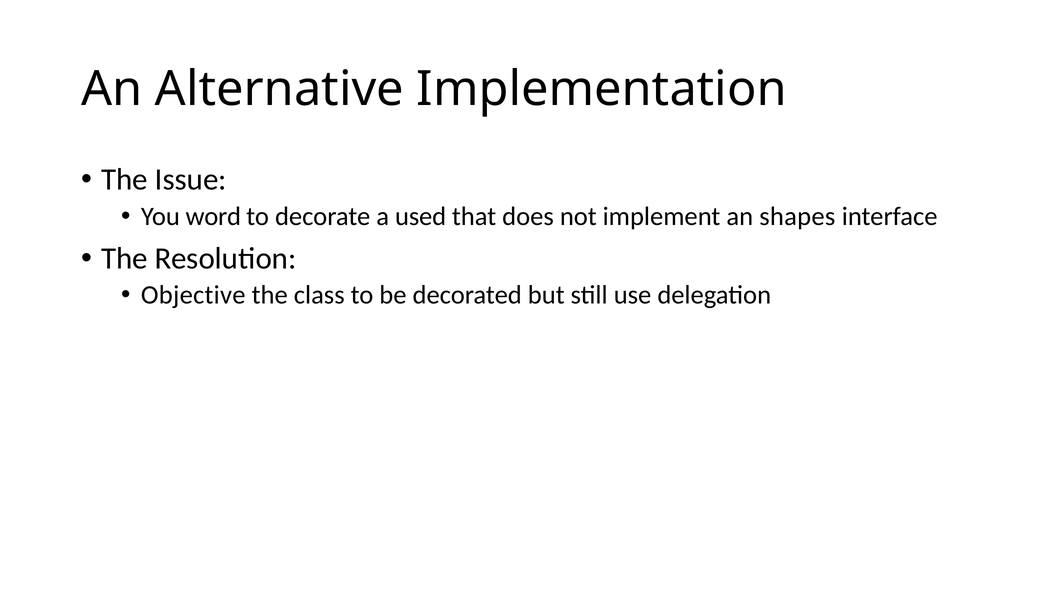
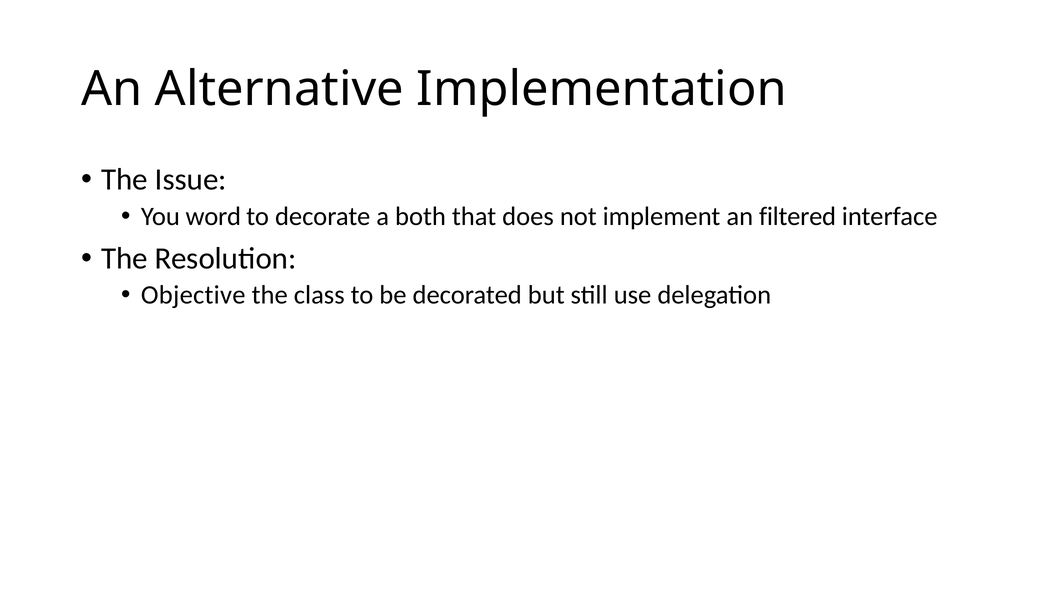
used: used -> both (421, 217)
shapes: shapes -> filtered (798, 217)
